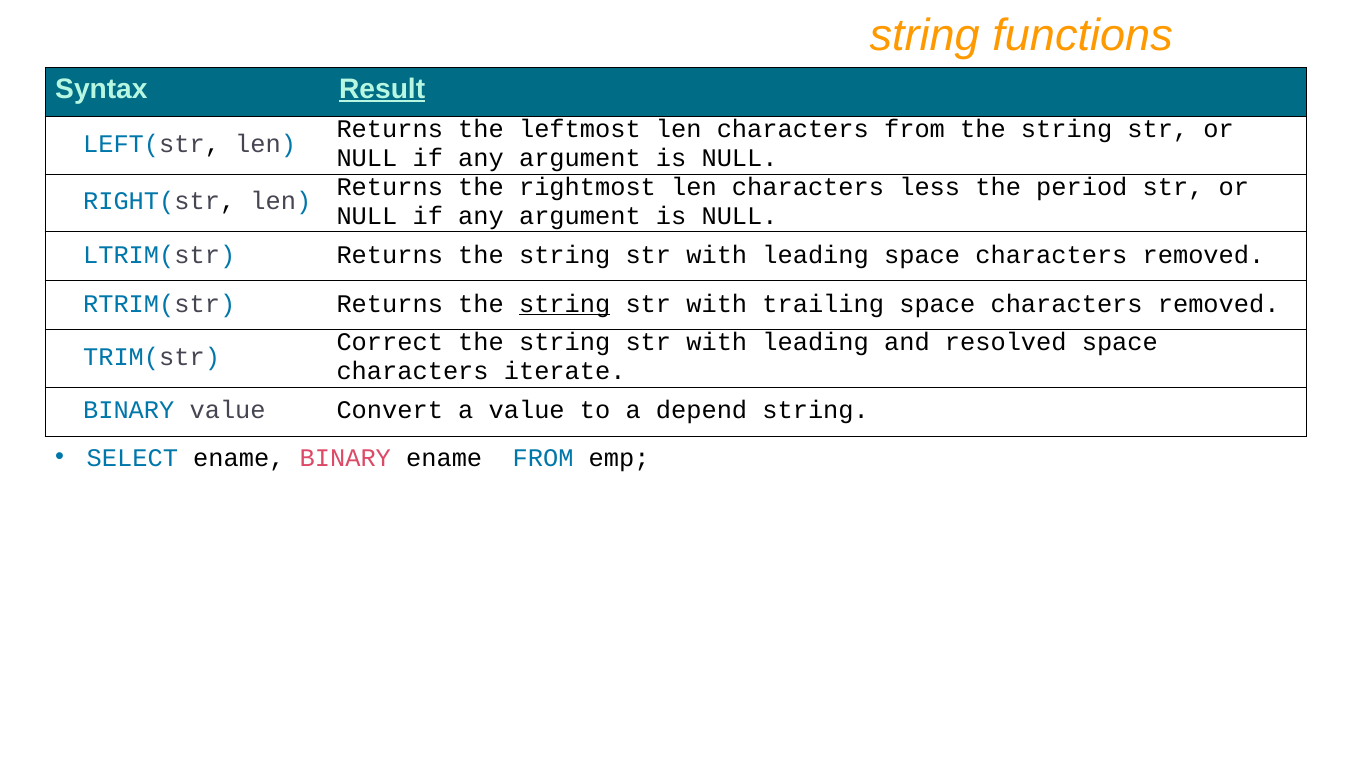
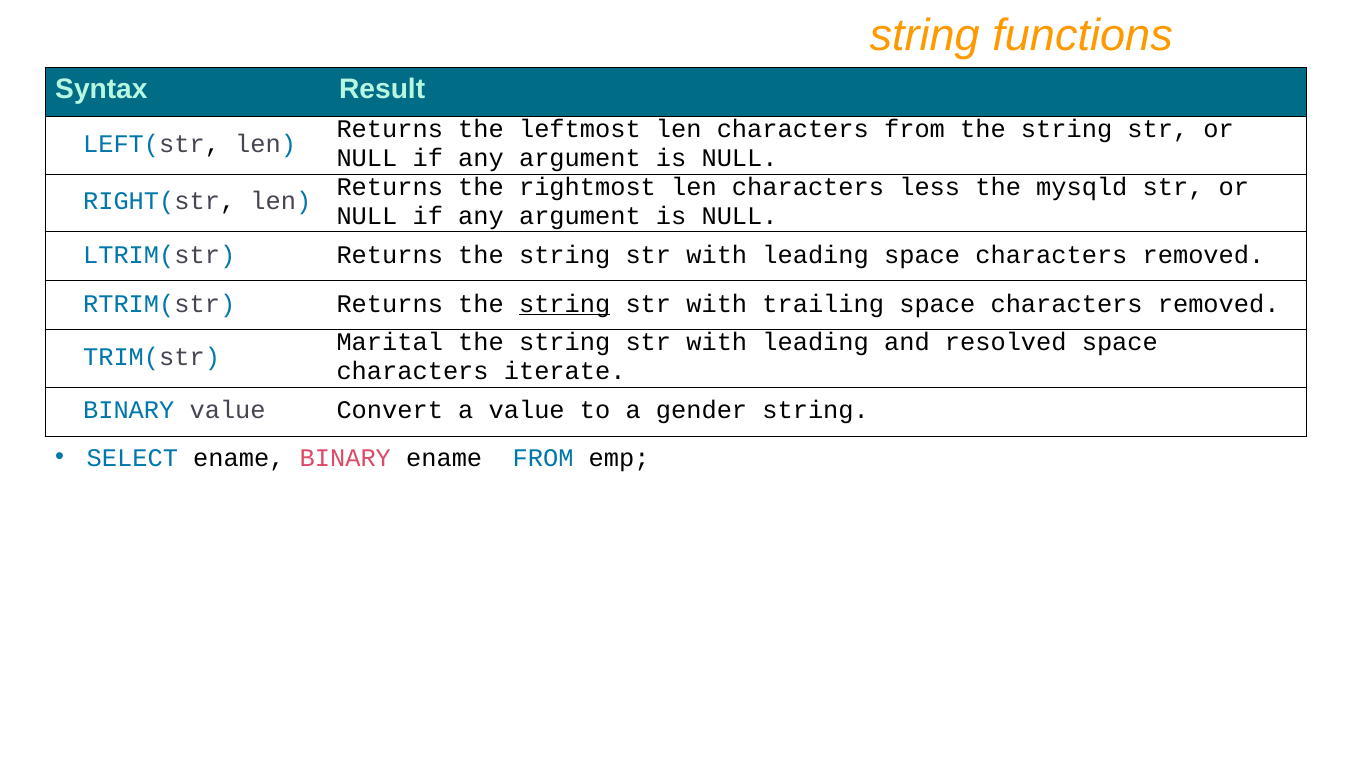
Result underline: present -> none (382, 89)
period: period -> mysqld (1082, 187)
Correct: Correct -> Marital (390, 343)
depend: depend -> gender (702, 410)
